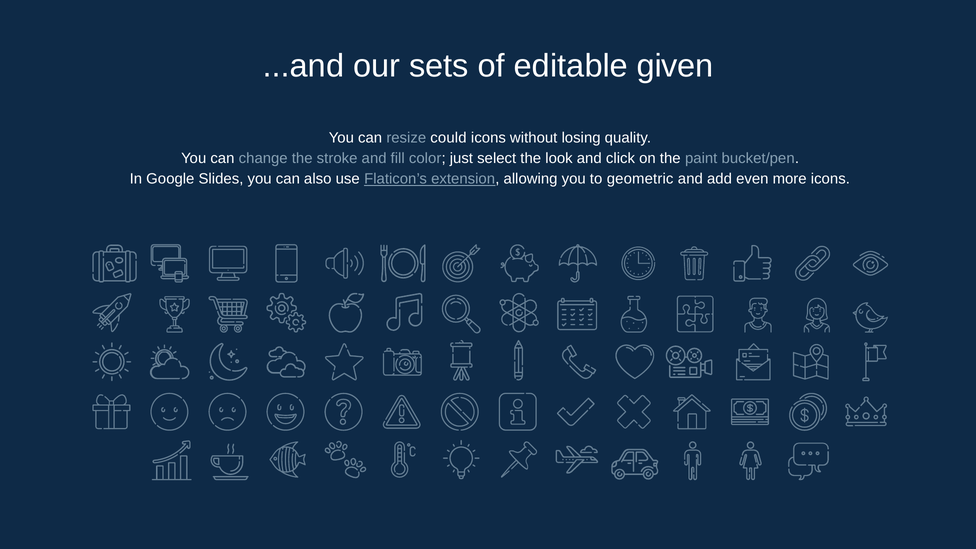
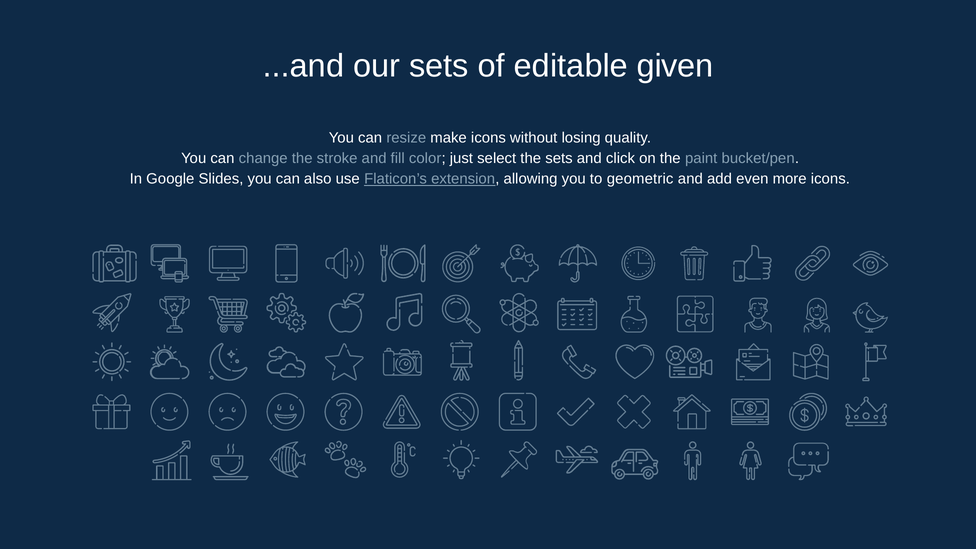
could: could -> make (449, 138)
the look: look -> sets (559, 158)
